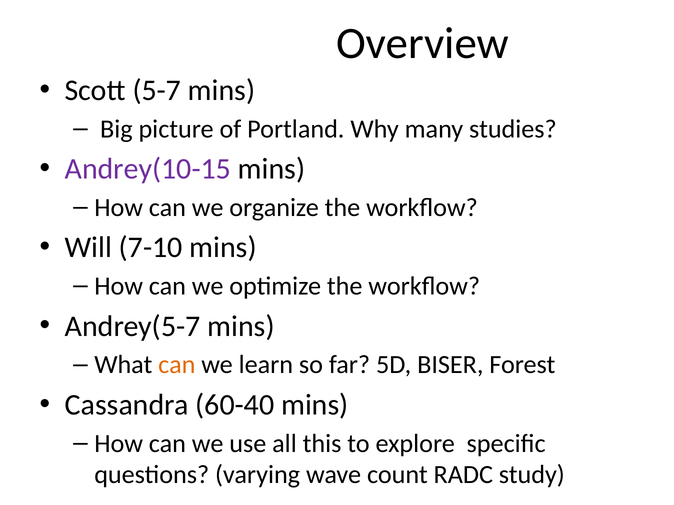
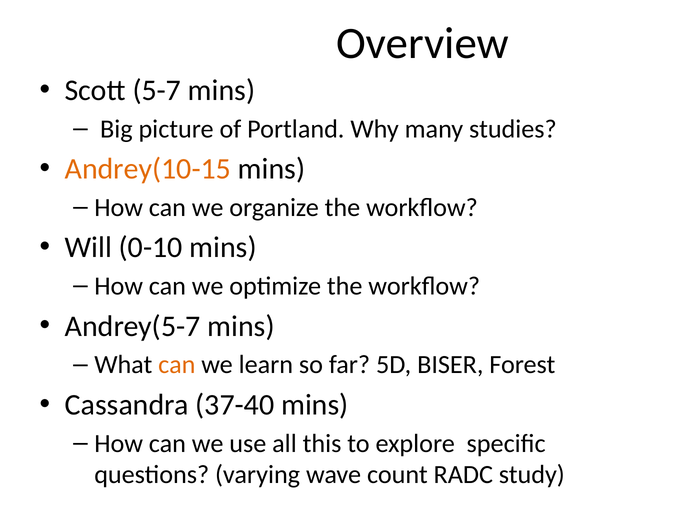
Andrey(10-15 colour: purple -> orange (148, 169)
7-10: 7-10 -> 0-10 (151, 248)
60-40: 60-40 -> 37-40 (235, 405)
